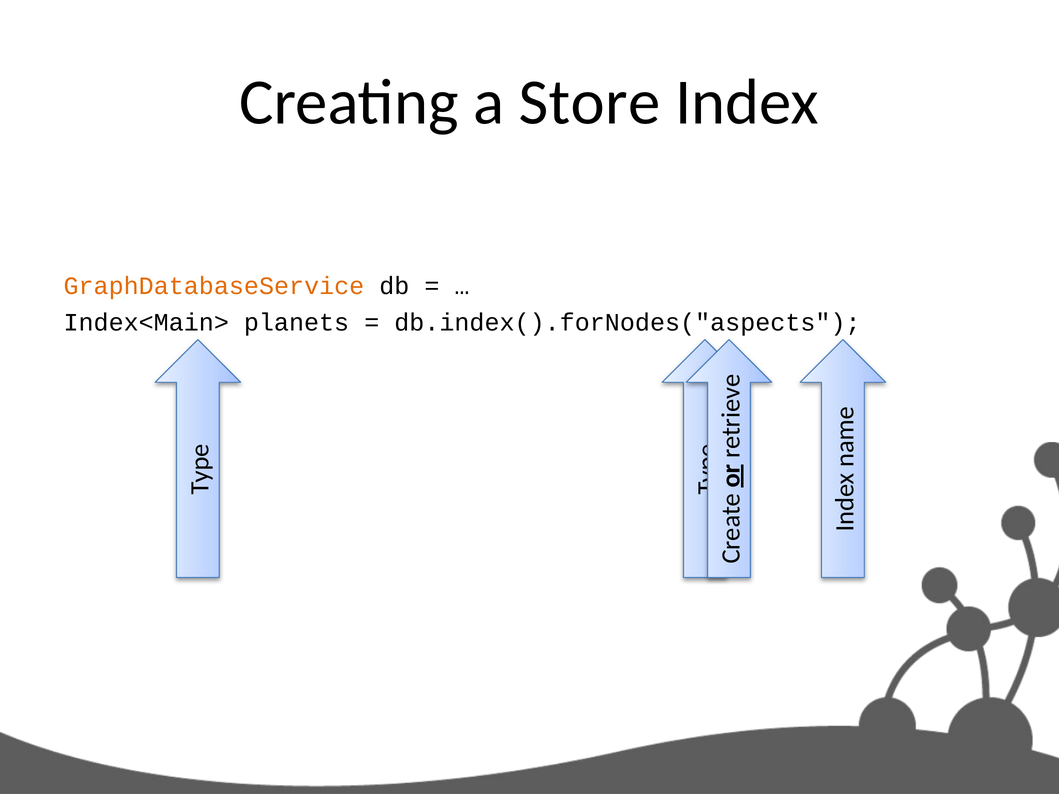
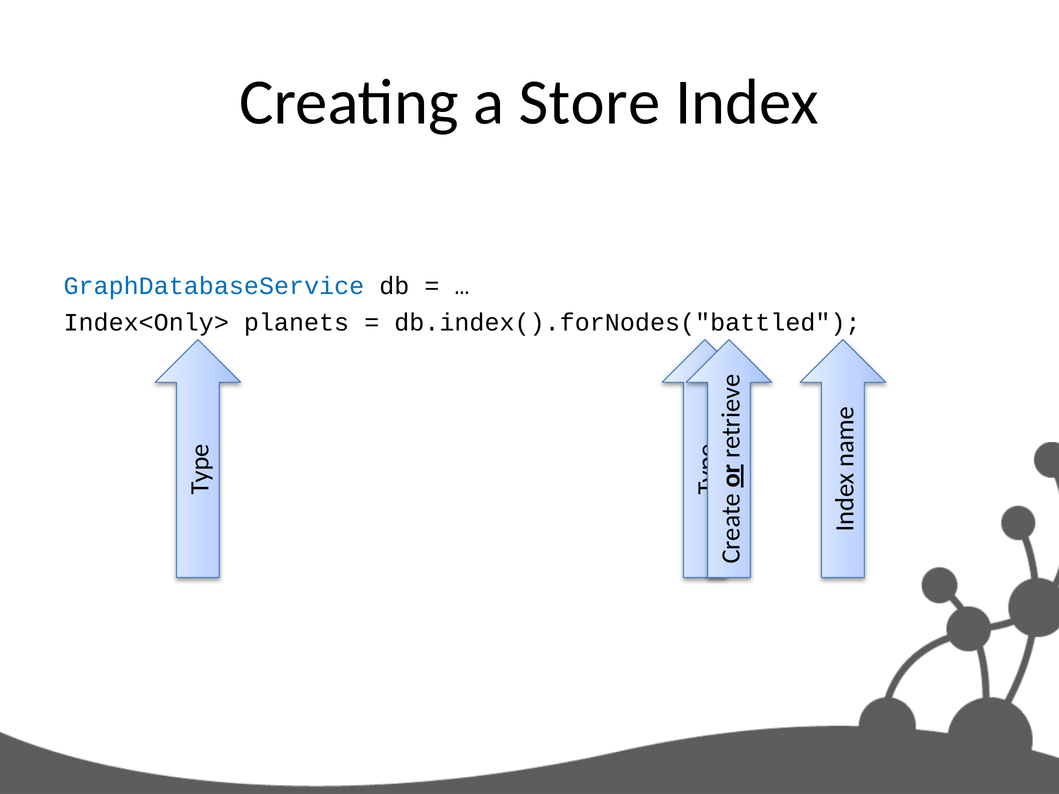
GraphDatabaseService colour: orange -> blue (214, 286)
Index<Main>: Index<Main> -> Index<Only> (146, 323)
db.index().forNodes("aspects: db.index().forNodes("aspects -> db.index().forNodes("battled (627, 323)
